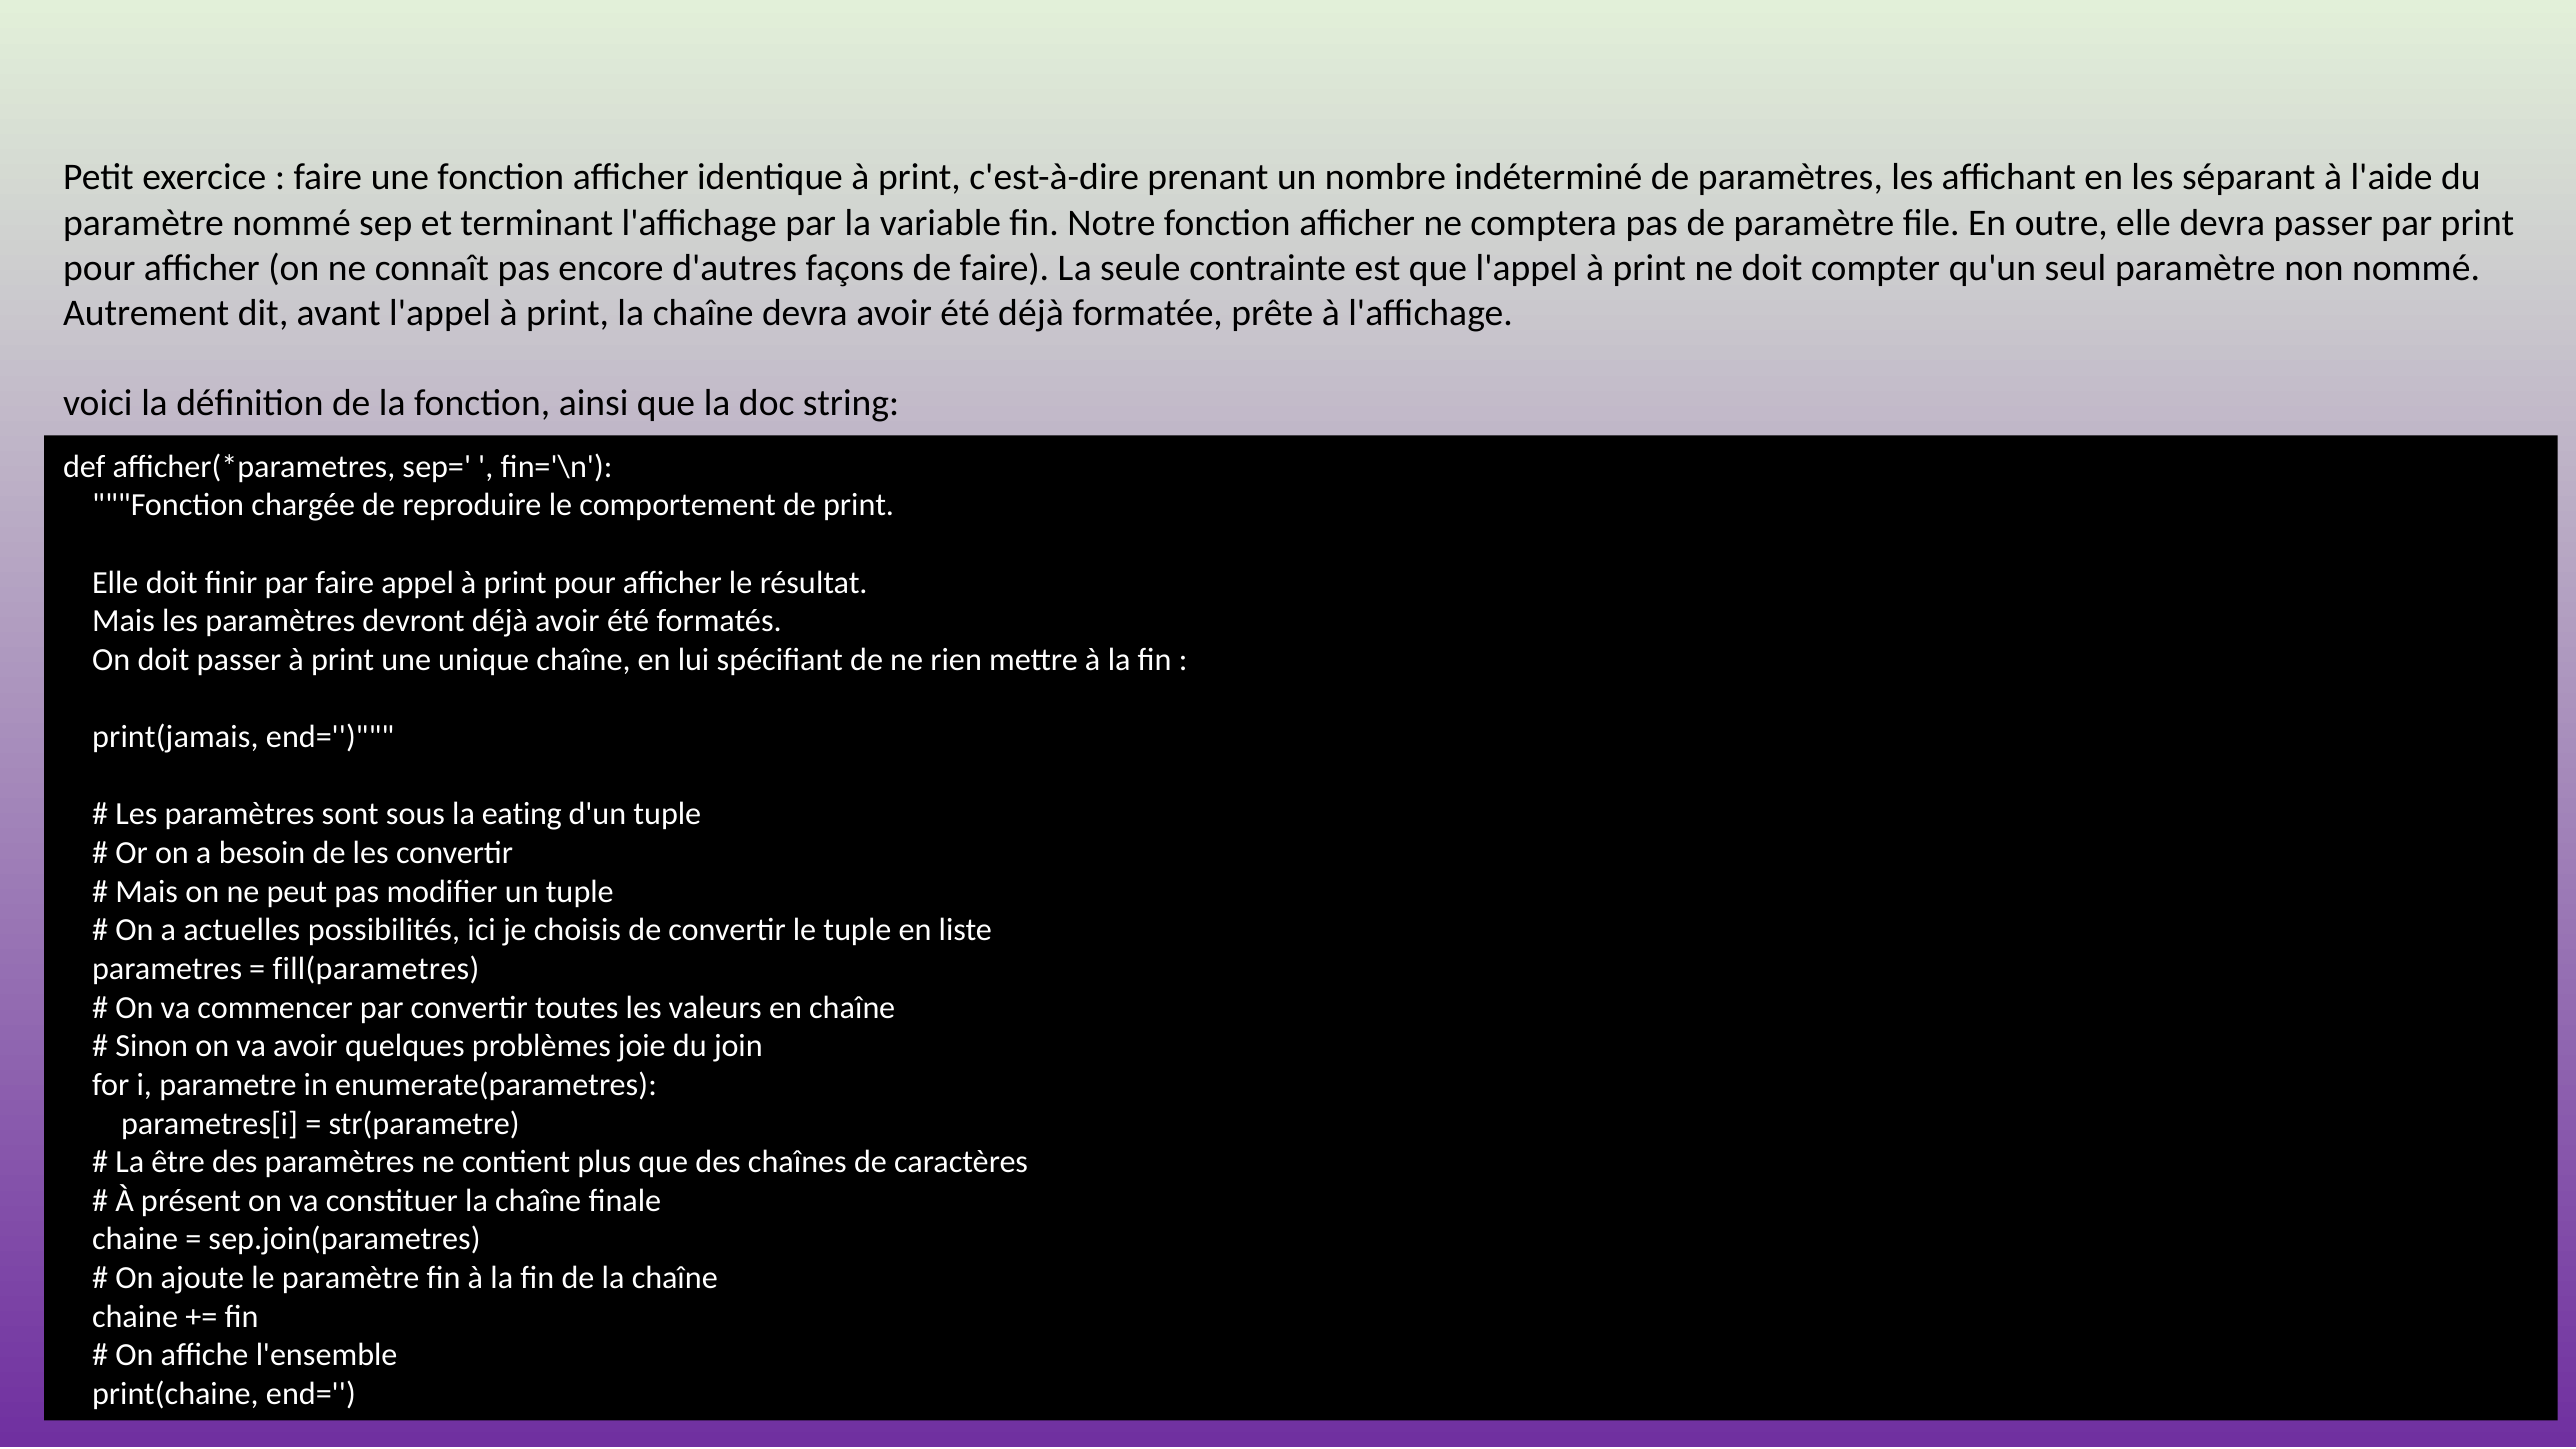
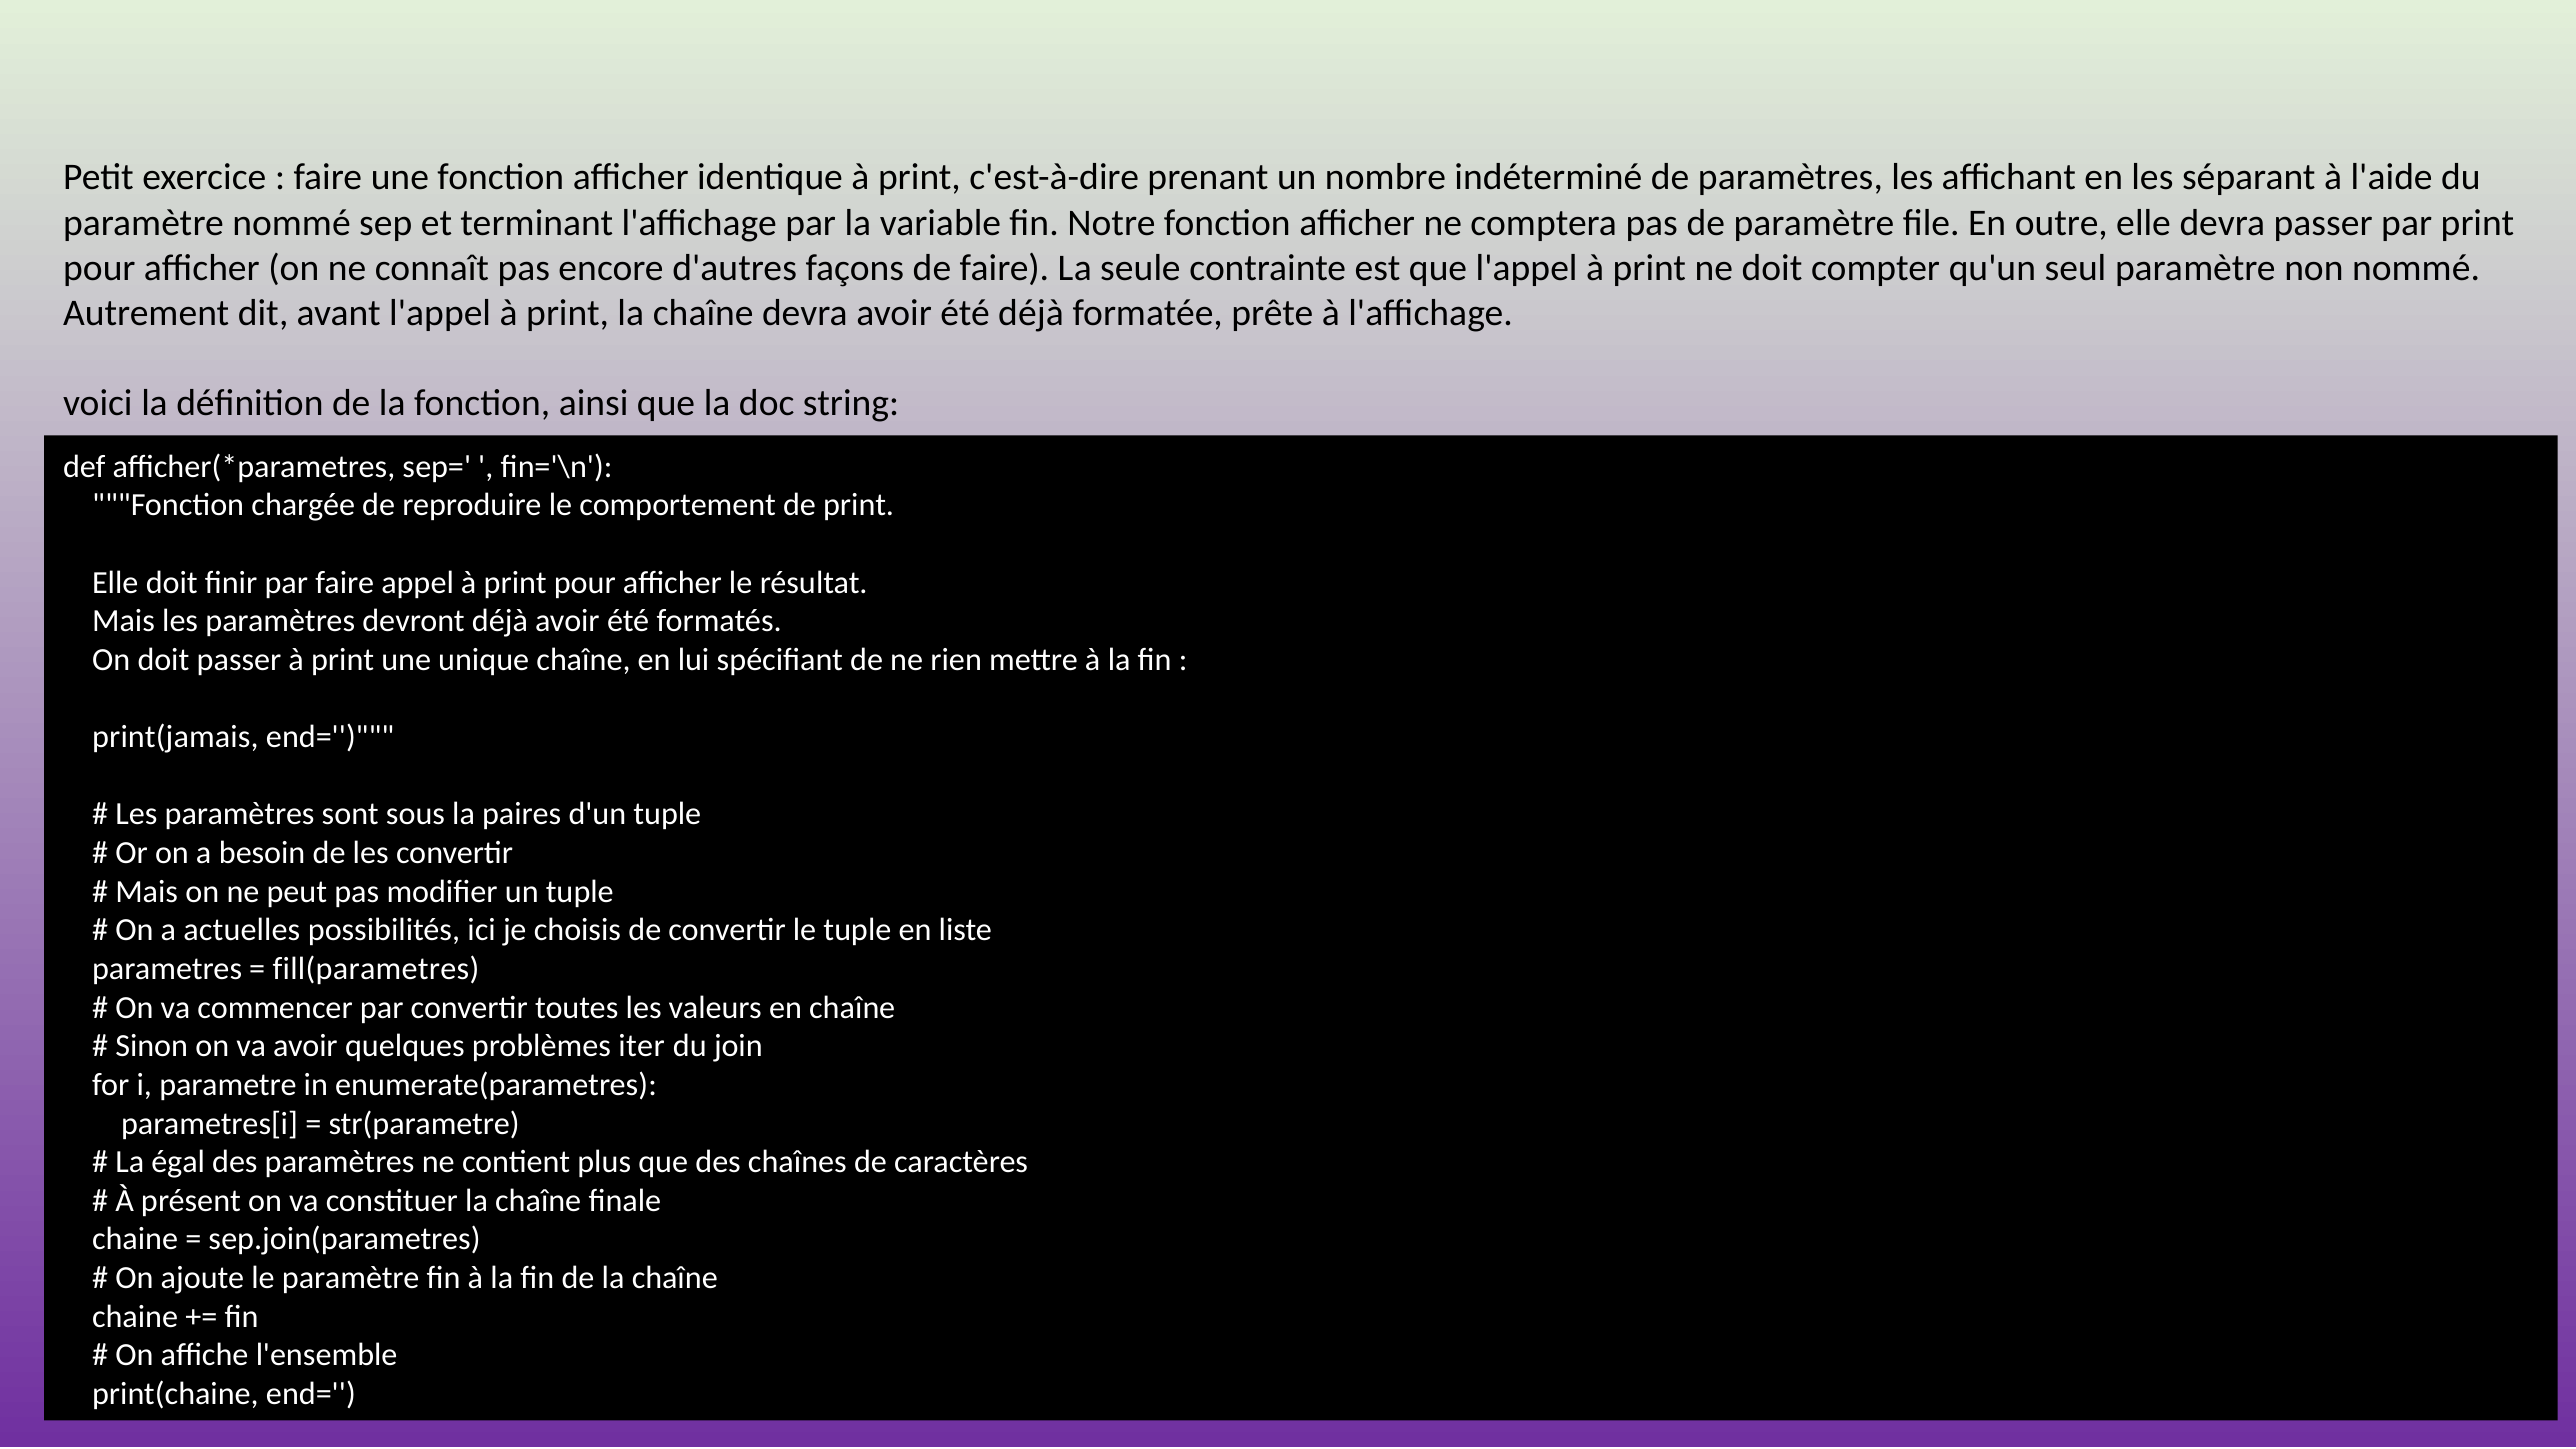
eating: eating -> paires (522, 814)
joie: joie -> iter (642, 1046)
être: être -> égal (178, 1162)
